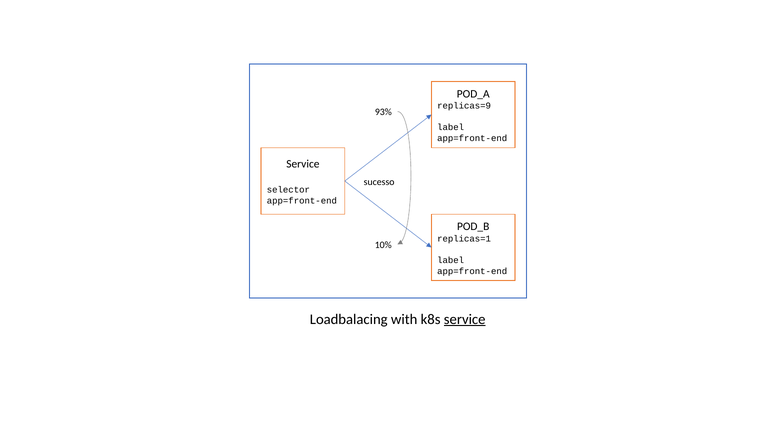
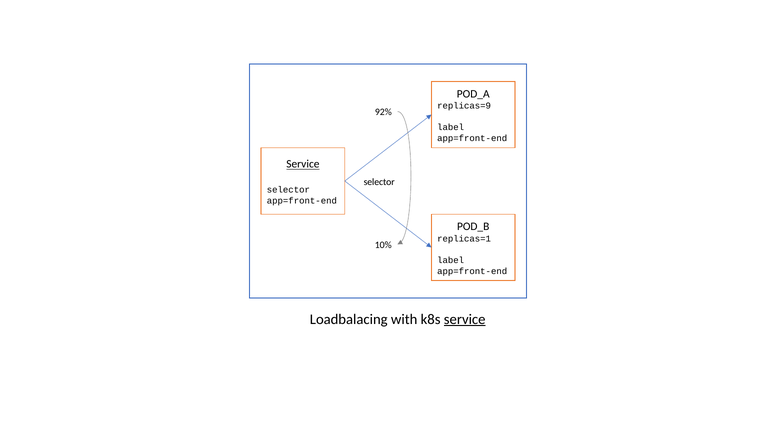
93%: 93% -> 92% (383, 112)
Service underline: none -> present (303, 164)
sucesso: sucesso -> selector (379, 182)
